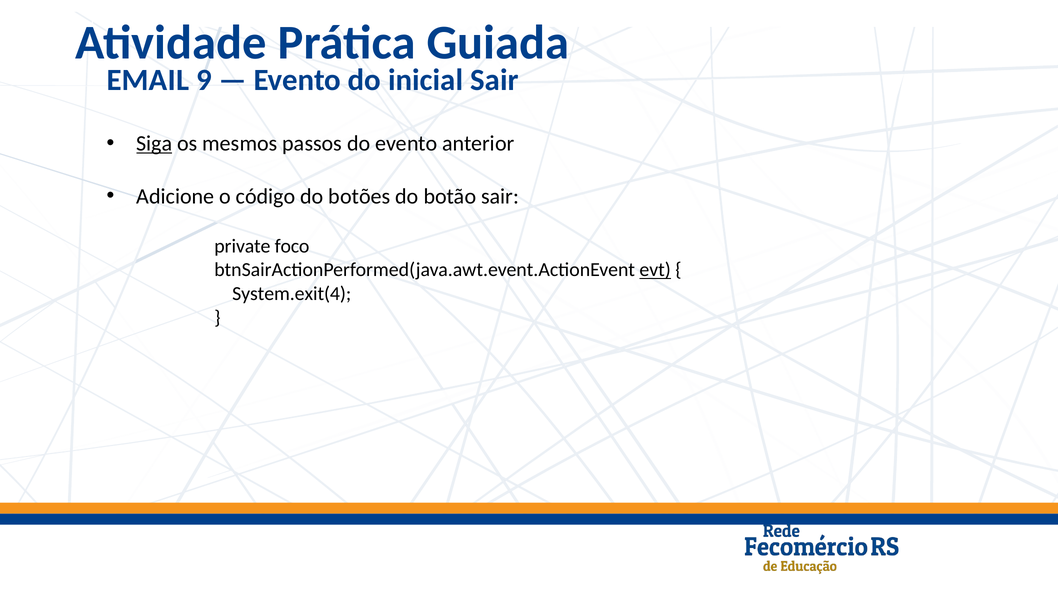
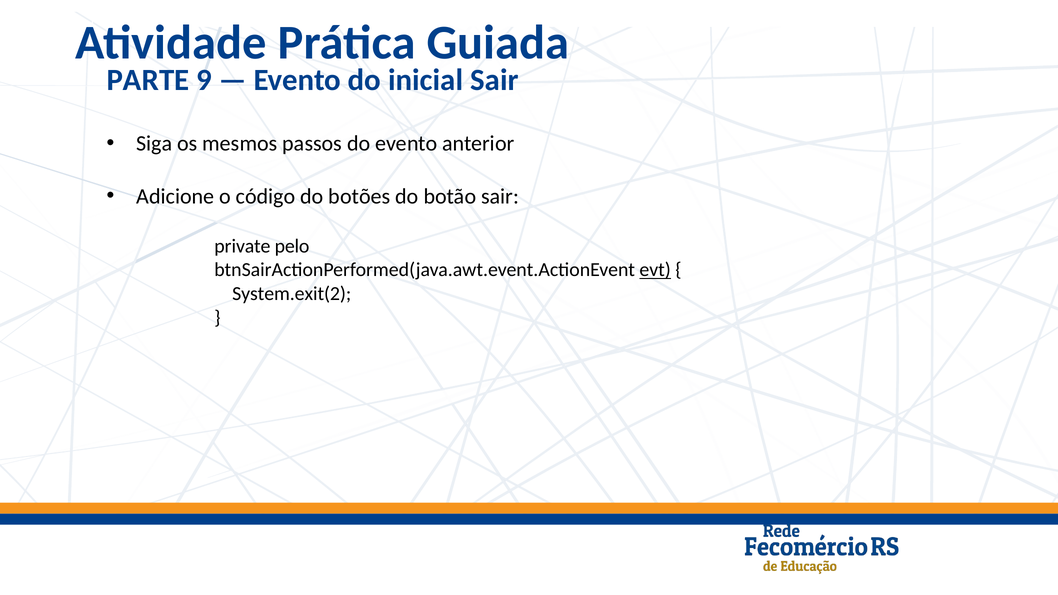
EMAIL: EMAIL -> PARTE (148, 80)
Siga underline: present -> none (154, 144)
foco: foco -> pelo (292, 246)
System.exit(4: System.exit(4 -> System.exit(2 (292, 294)
